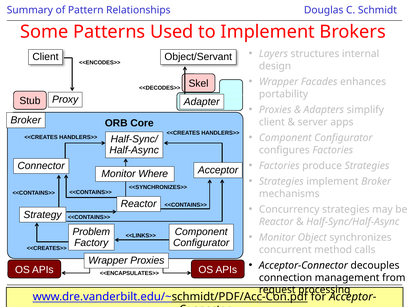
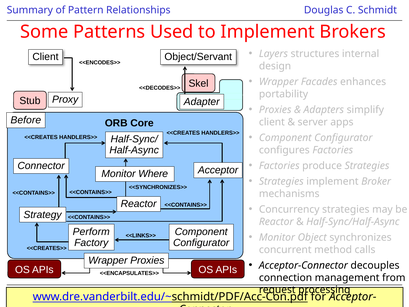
Broker: Broker -> Before (26, 120)
Problem: Problem -> Perform (91, 231)
